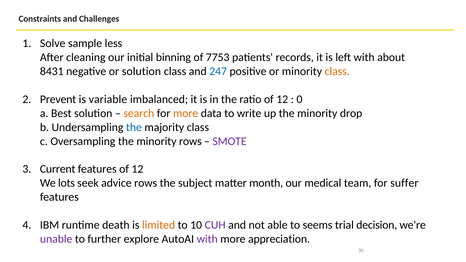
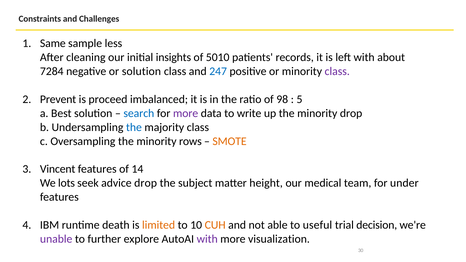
Solve: Solve -> Same (53, 43)
binning: binning -> insights (173, 57)
7753: 7753 -> 5010 (218, 57)
8431: 8431 -> 7284 (52, 71)
class colour: orange -> purple (337, 71)
variable: variable -> proceed (108, 99)
ratio of 12: 12 -> 98 (282, 99)
0: 0 -> 5 (299, 99)
search colour: orange -> blue (139, 113)
more colour: orange -> purple (186, 113)
SMOTE colour: purple -> orange (230, 141)
Current: Current -> Vincent (58, 169)
features of 12: 12 -> 14 (137, 169)
advice rows: rows -> drop (146, 183)
month: month -> height (266, 183)
suffer: suffer -> under (404, 183)
CUH colour: purple -> orange (215, 225)
seems: seems -> useful (317, 225)
appreciation: appreciation -> visualization (279, 239)
